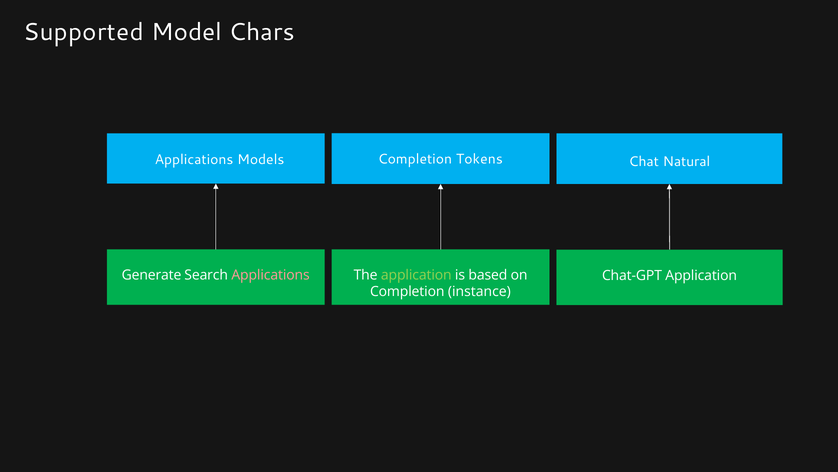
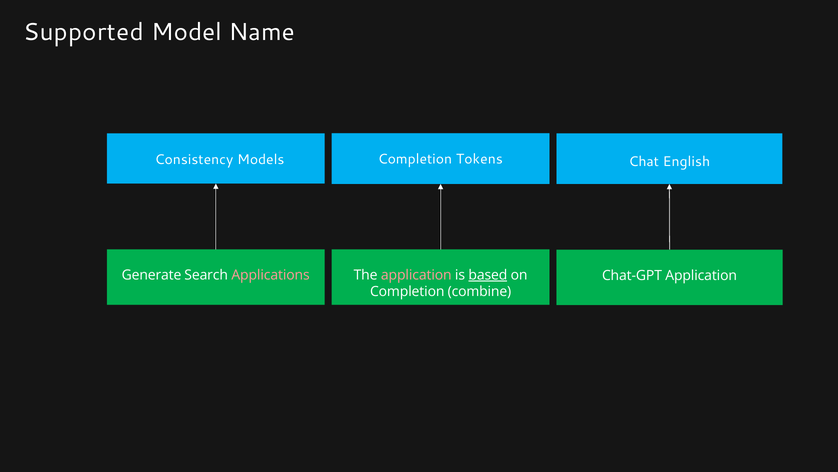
Chars: Chars -> Name (262, 32)
Natural: Natural -> English (686, 162)
Applications: Applications -> Consistency (194, 159)
application colour: light green -> pink (416, 275)
based underline: none -> present (488, 275)
instance: instance -> combine (479, 291)
